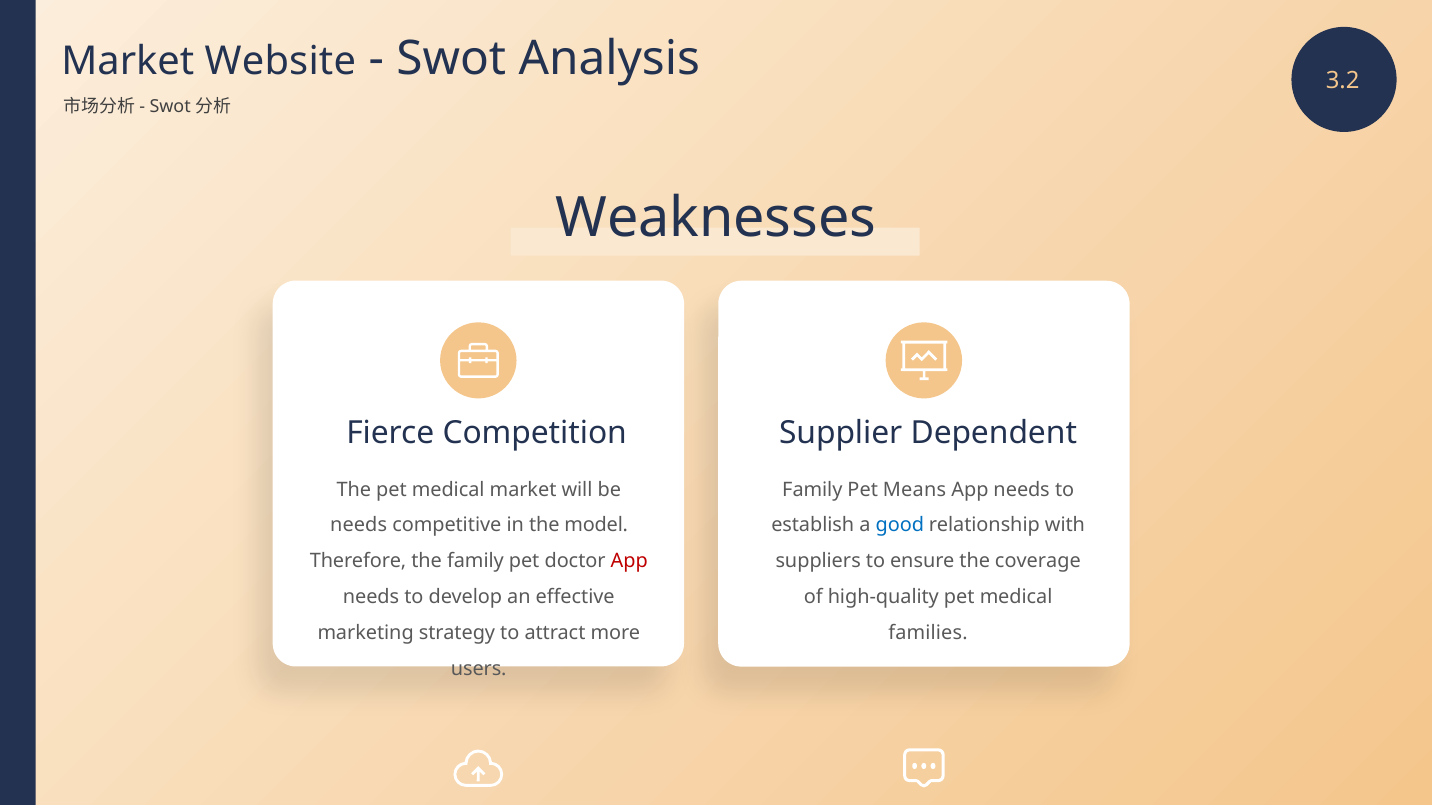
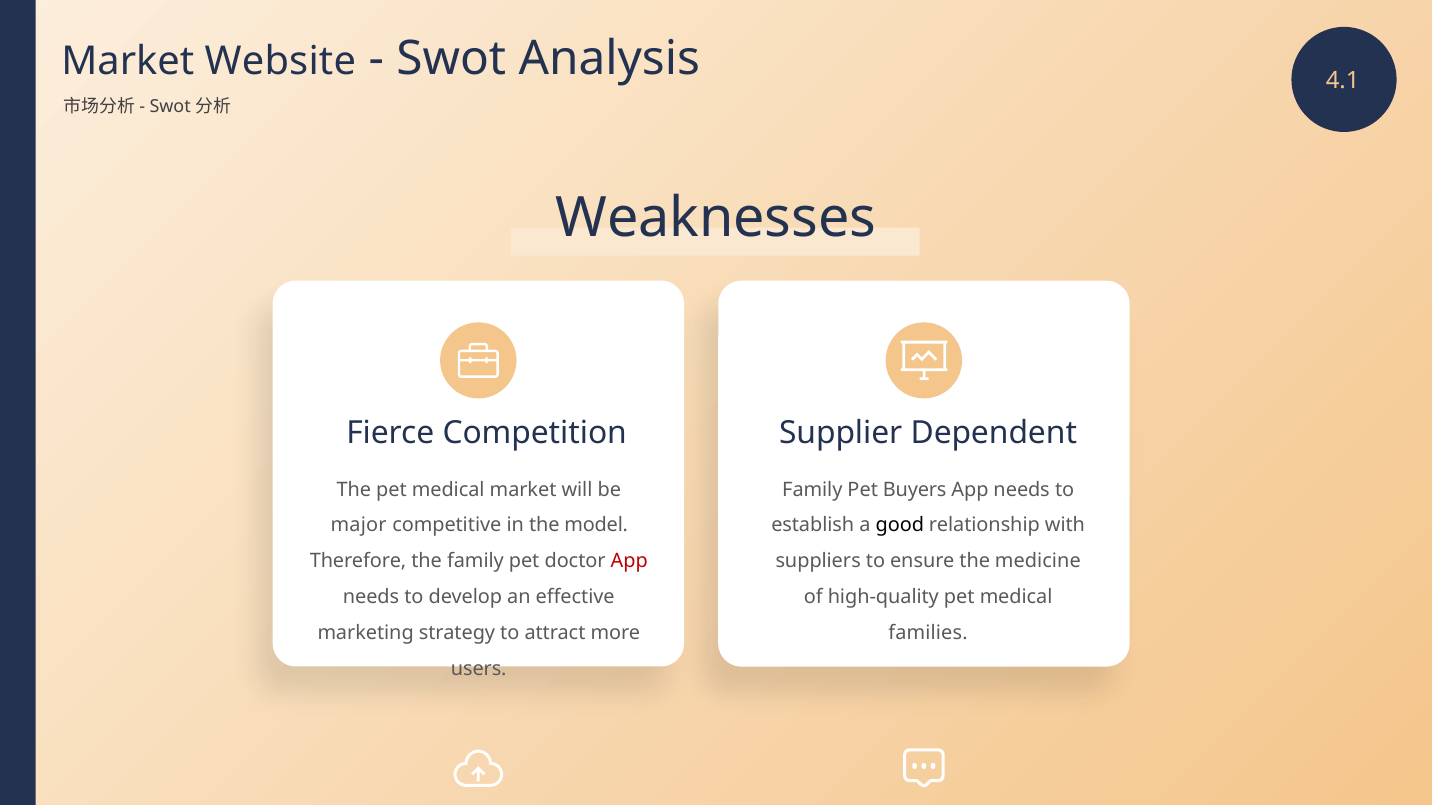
3.2: 3.2 -> 4.1 (1343, 81)
Means: Means -> Buyers (915, 490)
needs: needs -> major (359, 526)
good colour: blue -> black (900, 526)
coverage: coverage -> medicine (1038, 562)
